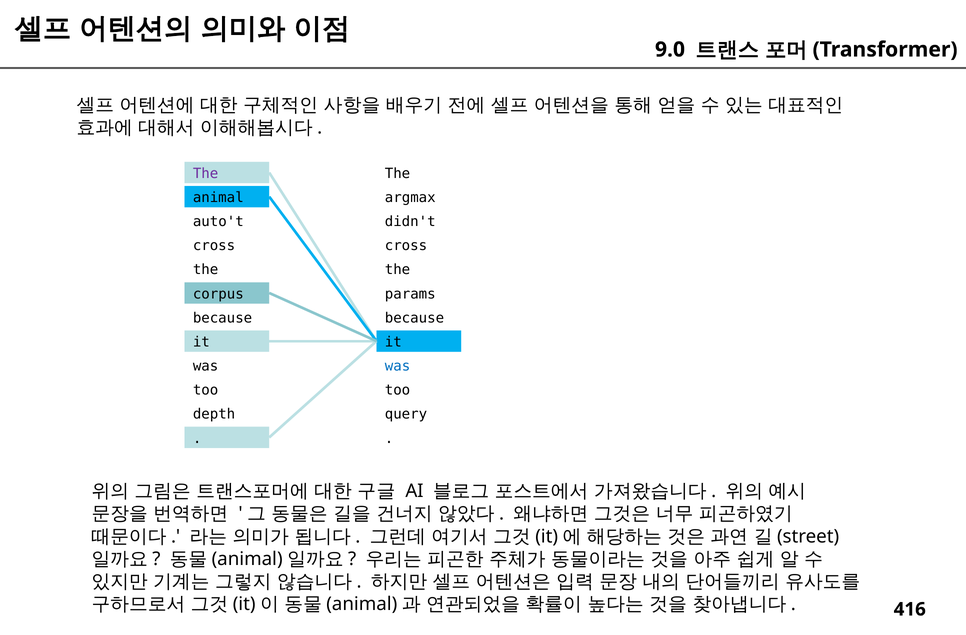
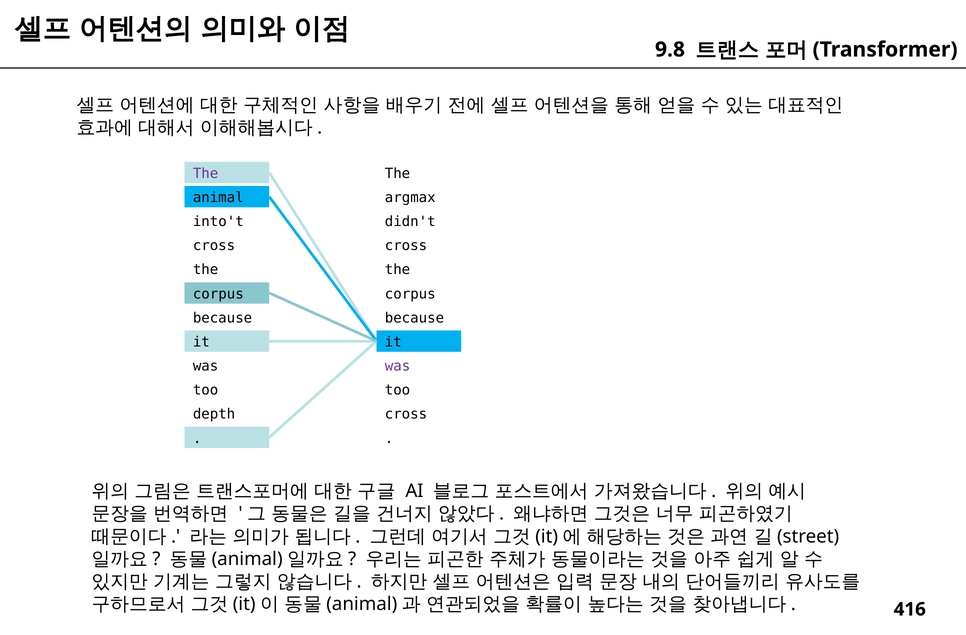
9.0: 9.0 -> 9.8 (670, 50)
auto't: auto't -> into't (218, 222)
params: params -> corpus (410, 294)
was colour: blue -> purple (398, 366)
query: query -> cross (406, 414)
